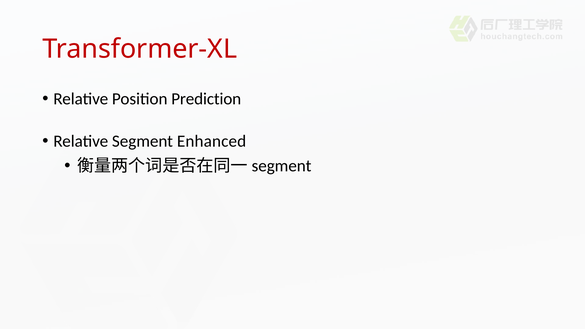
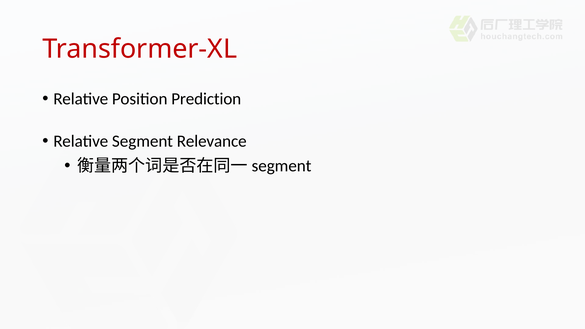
Enhanced: Enhanced -> Relevance (212, 141)
